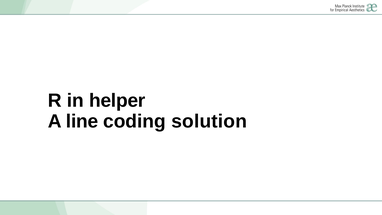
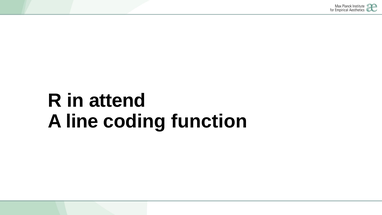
helper: helper -> attend (117, 101)
solution: solution -> function (209, 121)
